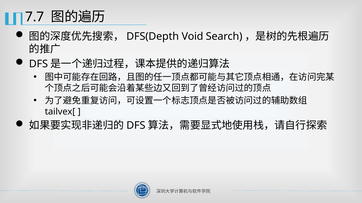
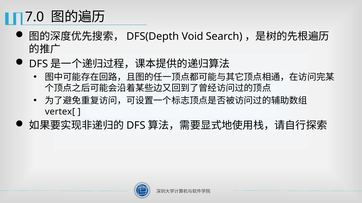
7.7: 7.7 -> 7.0 (35, 17)
tailvex[: tailvex[ -> vertex[ (60, 112)
